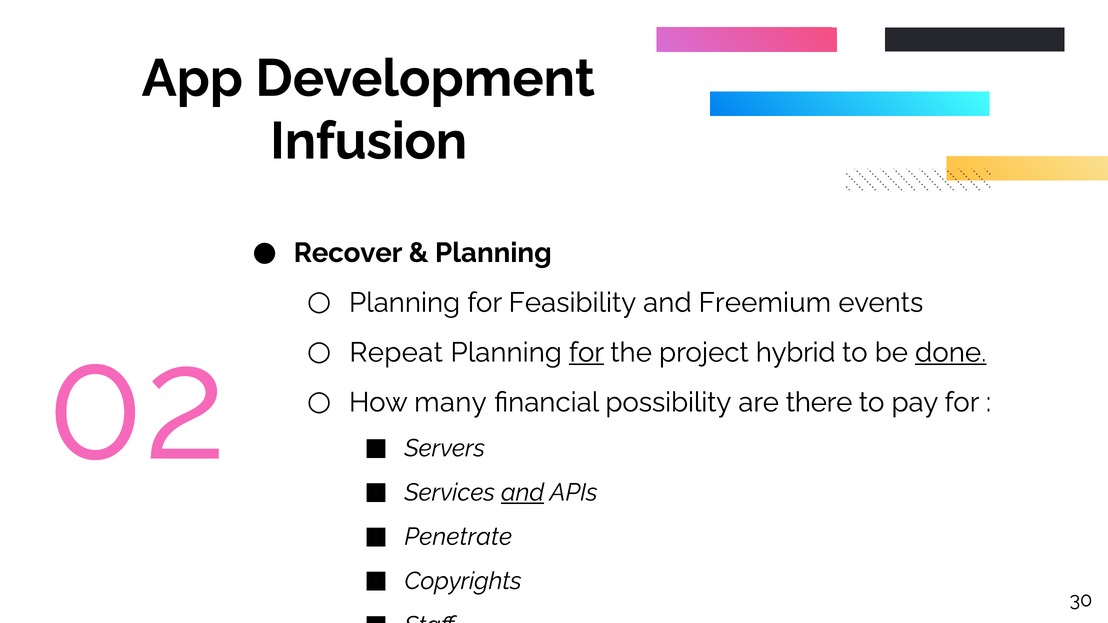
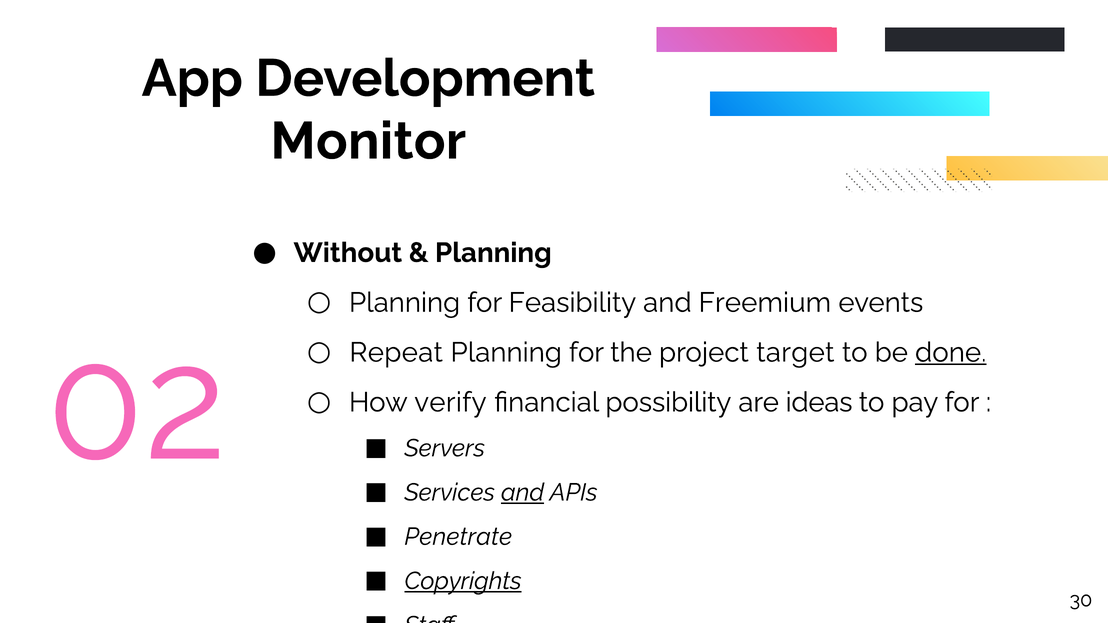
Infusion: Infusion -> Monitor (368, 141)
Recover: Recover -> Without (348, 253)
for underline: present -> none (586, 353)
hybrid: hybrid -> target (795, 353)
many: many -> verify (450, 402)
there: there -> ideas (819, 402)
Copyrights underline: none -> present (463, 581)
